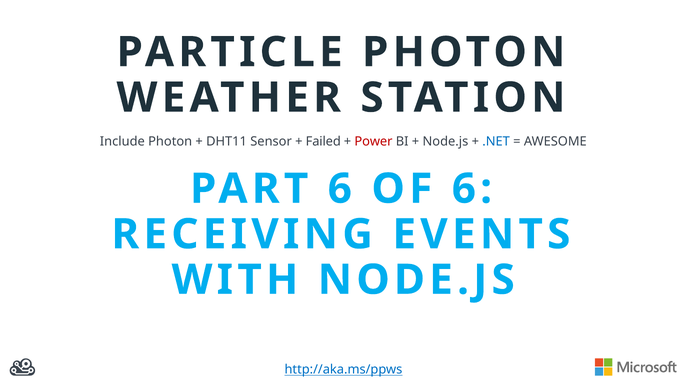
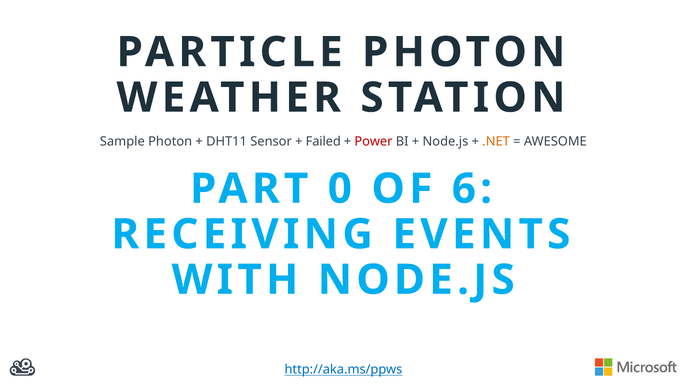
Include: Include -> Sample (122, 142)
.NET colour: blue -> orange (496, 142)
PART 6: 6 -> 0 (340, 189)
